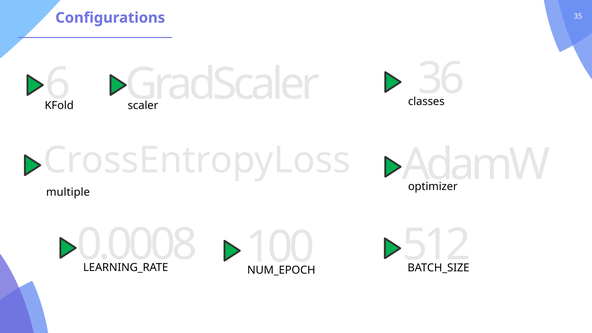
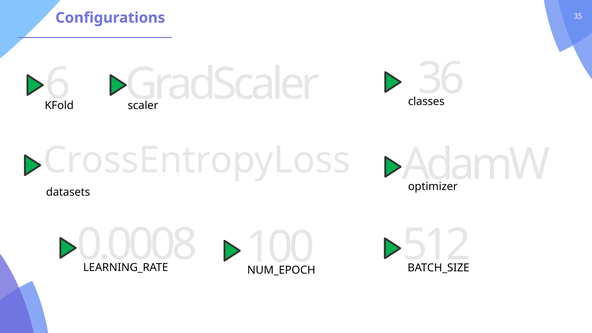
multiple: multiple -> datasets (68, 192)
